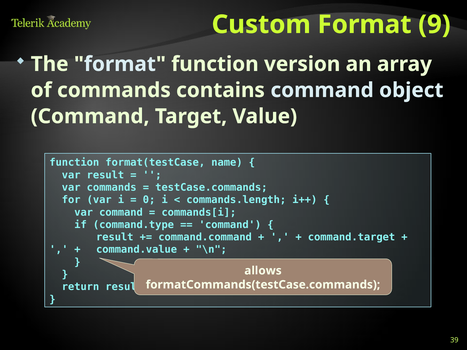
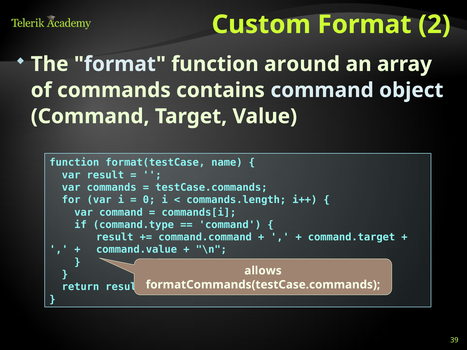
9: 9 -> 2 (434, 25)
version: version -> around (302, 64)
